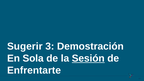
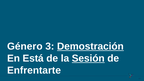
Sugerir: Sugerir -> Género (25, 46)
Demostración underline: none -> present (90, 46)
Sola: Sola -> Está (33, 58)
